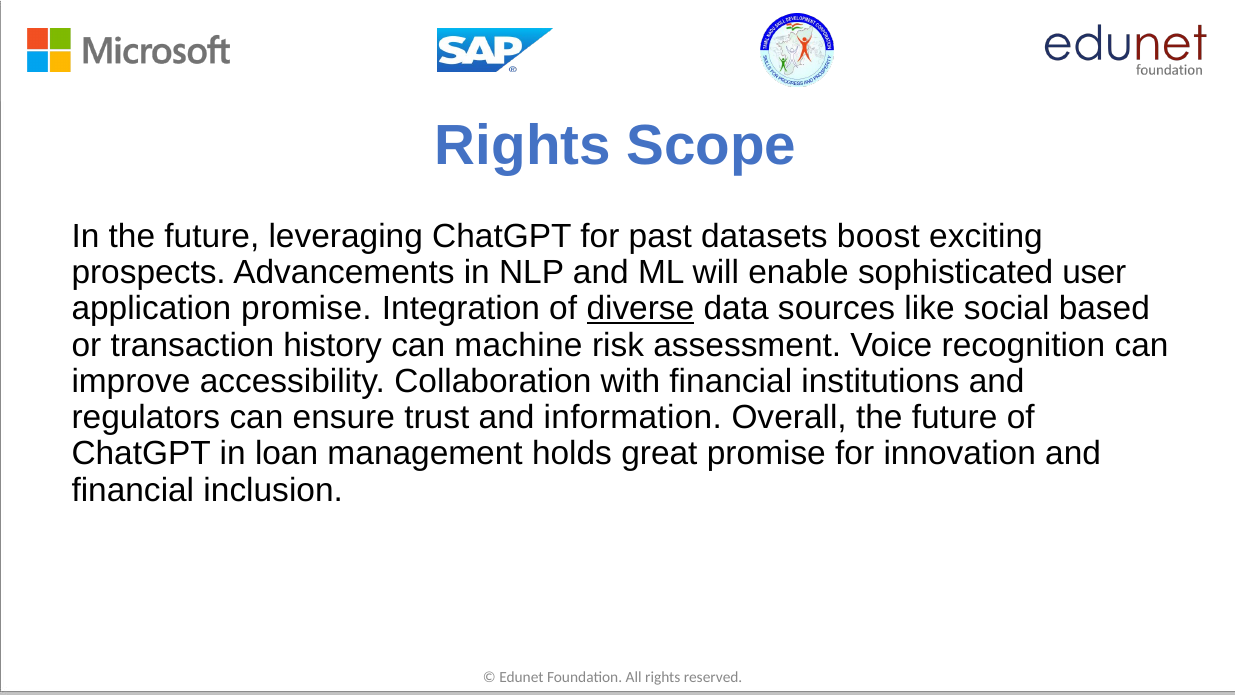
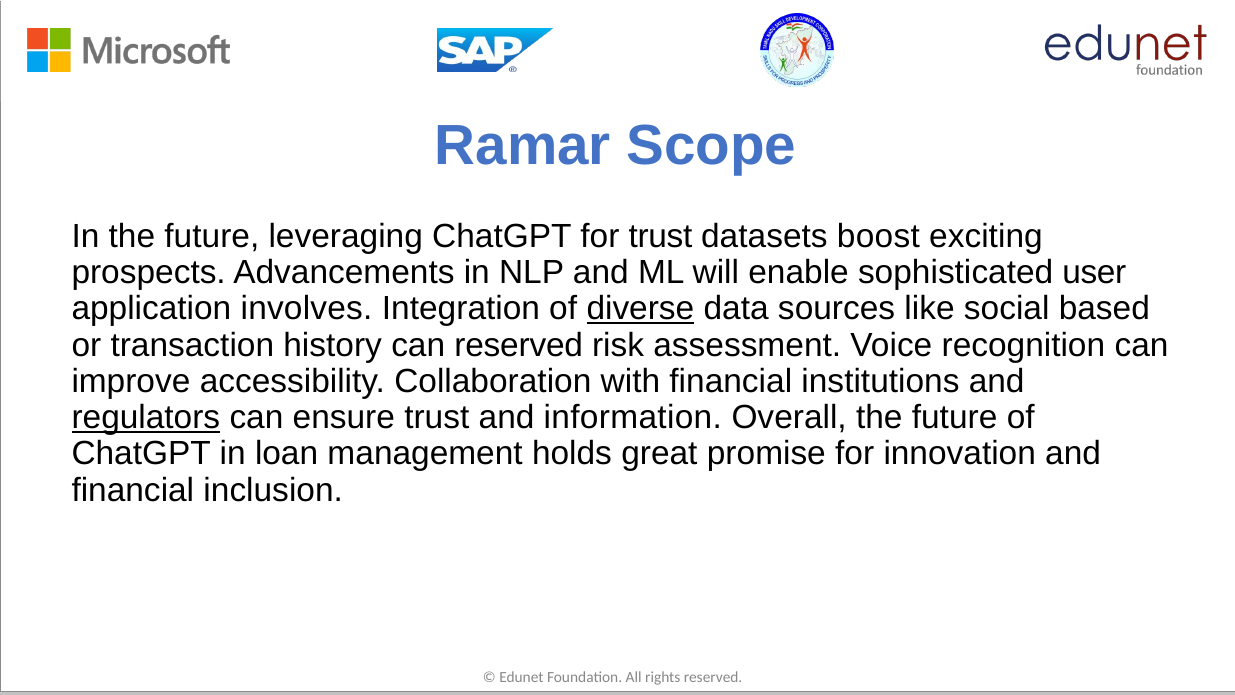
Rights: Rights -> Ramar (523, 145)
for past: past -> trust (660, 236)
application promise: promise -> involves (307, 309)
can machine: machine -> reserved (519, 345)
regulators underline: none -> present (146, 417)
